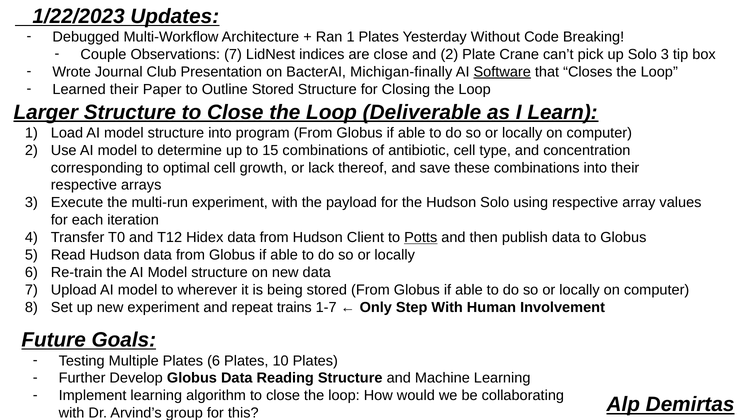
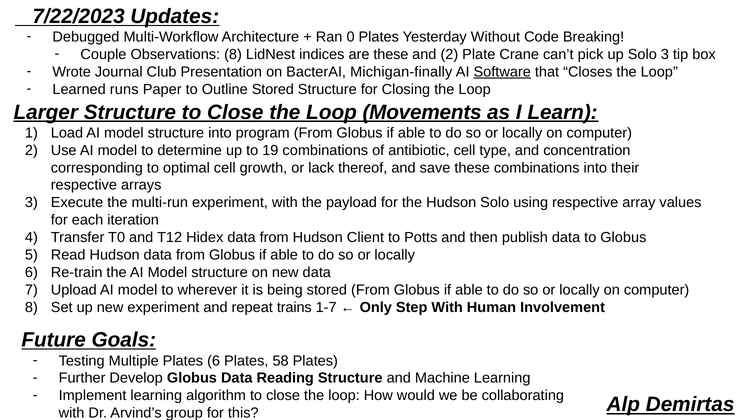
1/22/2023: 1/22/2023 -> 7/22/2023 (79, 16)
Ran 1: 1 -> 0 (351, 37)
Observations 7: 7 -> 8 (233, 54)
are close: close -> these (391, 54)
Learned their: their -> runs (124, 89)
Deliverable: Deliverable -> Movements (422, 112)
15: 15 -> 19 (270, 150)
Potts underline: present -> none (421, 237)
10: 10 -> 58 (281, 360)
